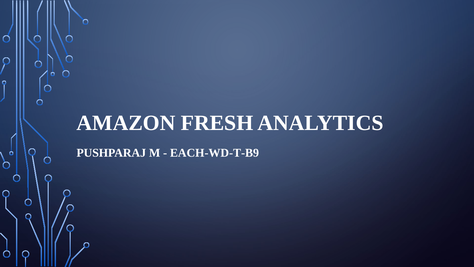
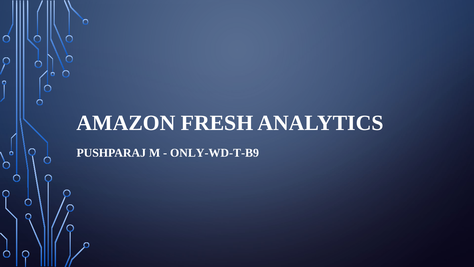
EACH-WD-T-B9: EACH-WD-T-B9 -> ONLY-WD-T-B9 (215, 153)
